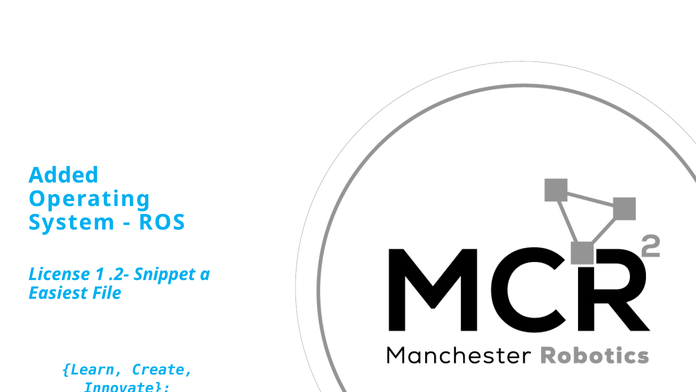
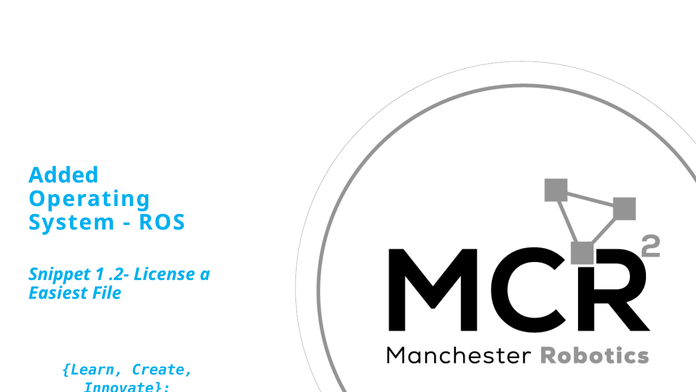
License: License -> Snippet (59, 274)
Snippet: Snippet -> License (164, 274)
